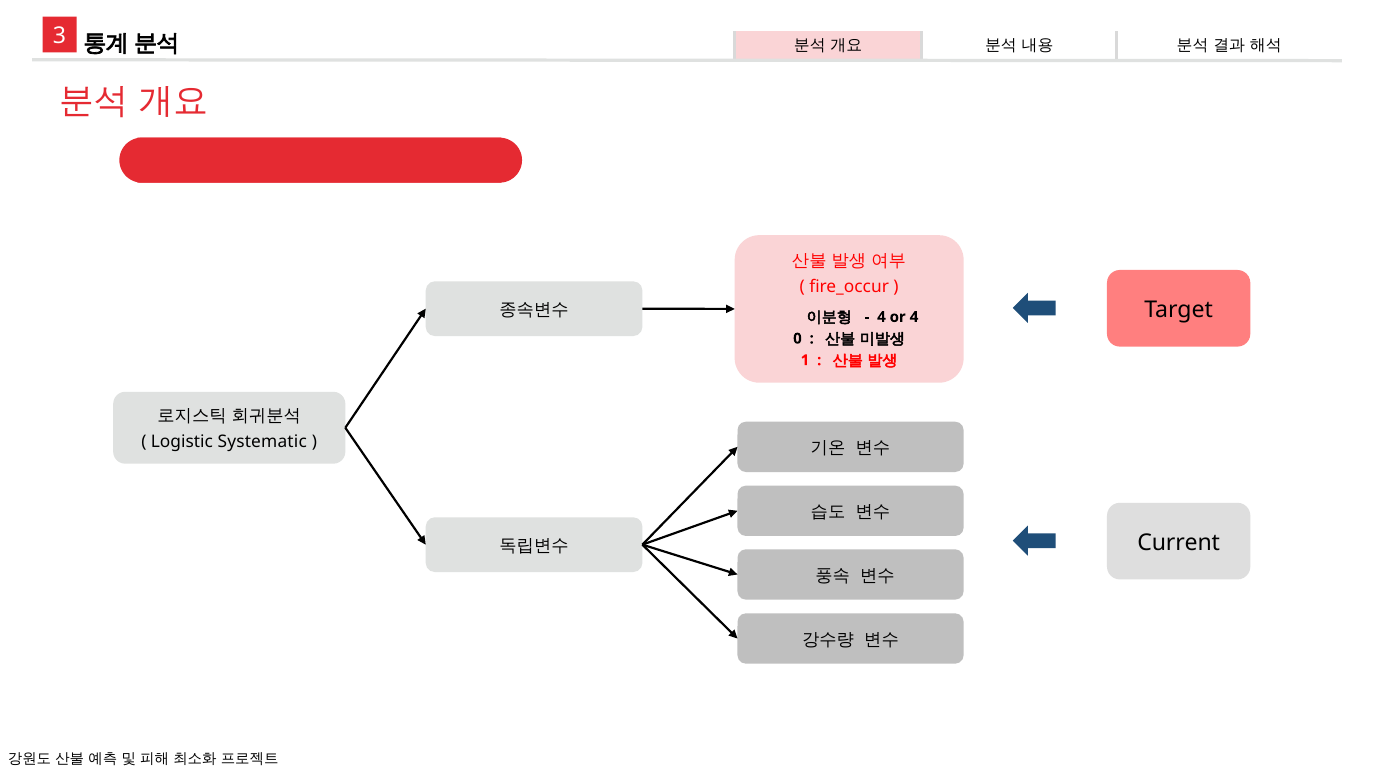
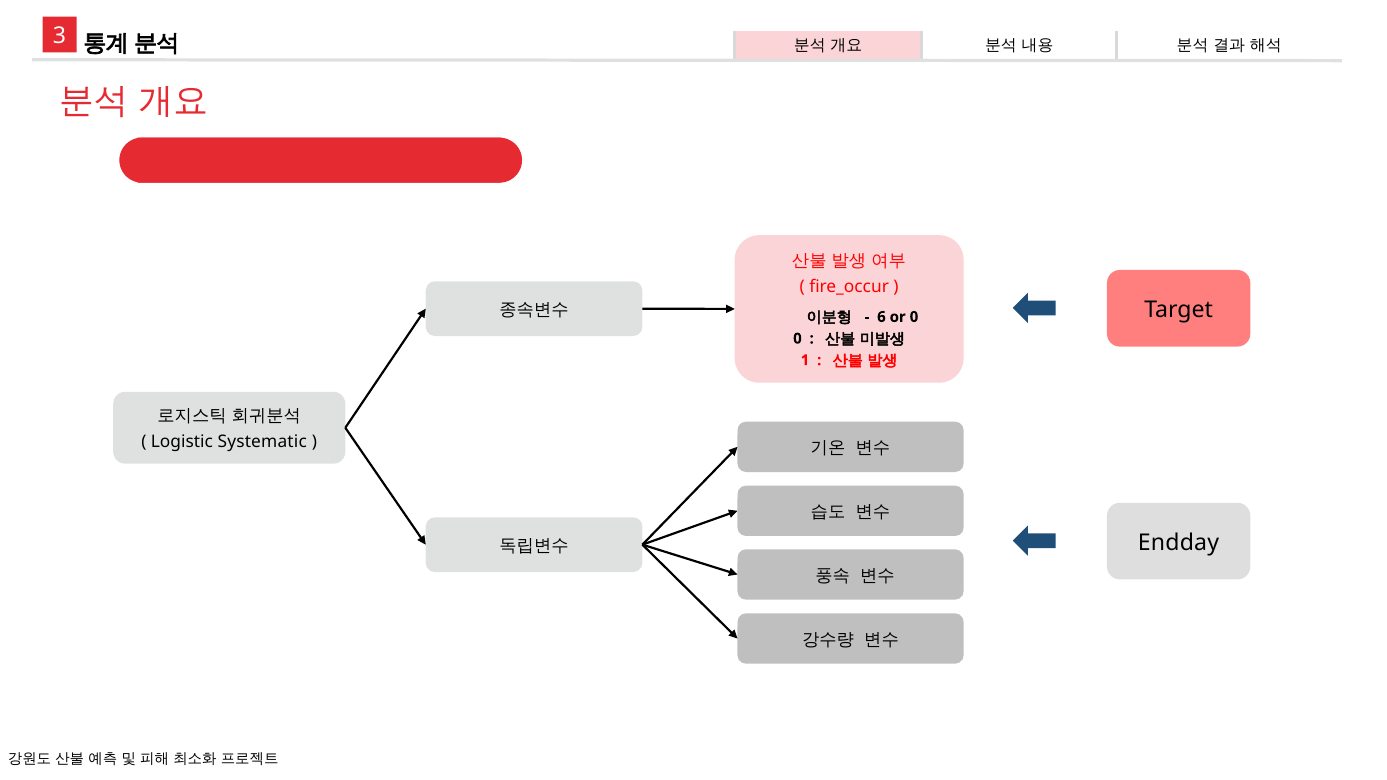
4: 4 -> 6 (881, 317)
or 4: 4 -> 0 (914, 317)
Current: Current -> Endday (1178, 543)
